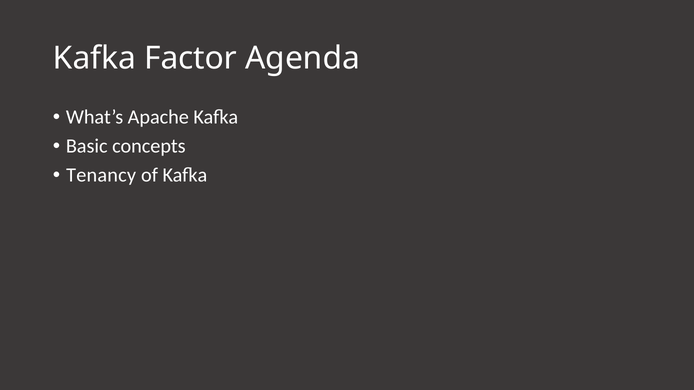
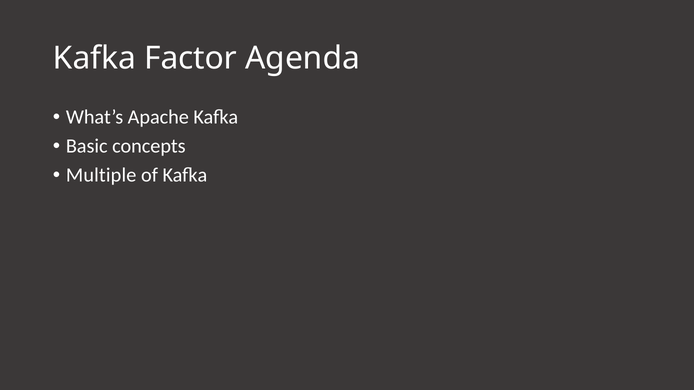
Tenancy: Tenancy -> Multiple (101, 175)
